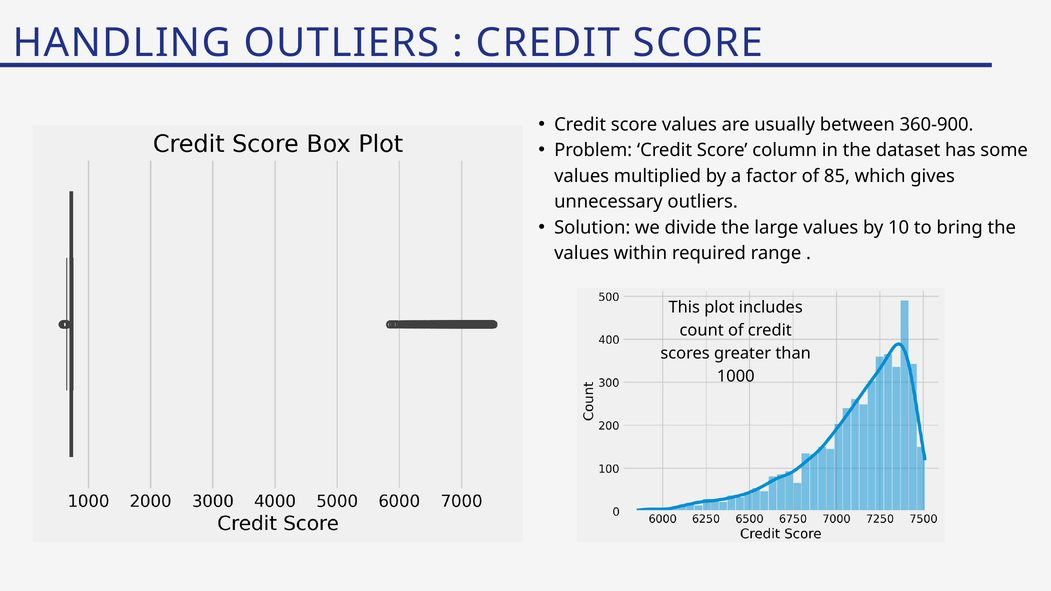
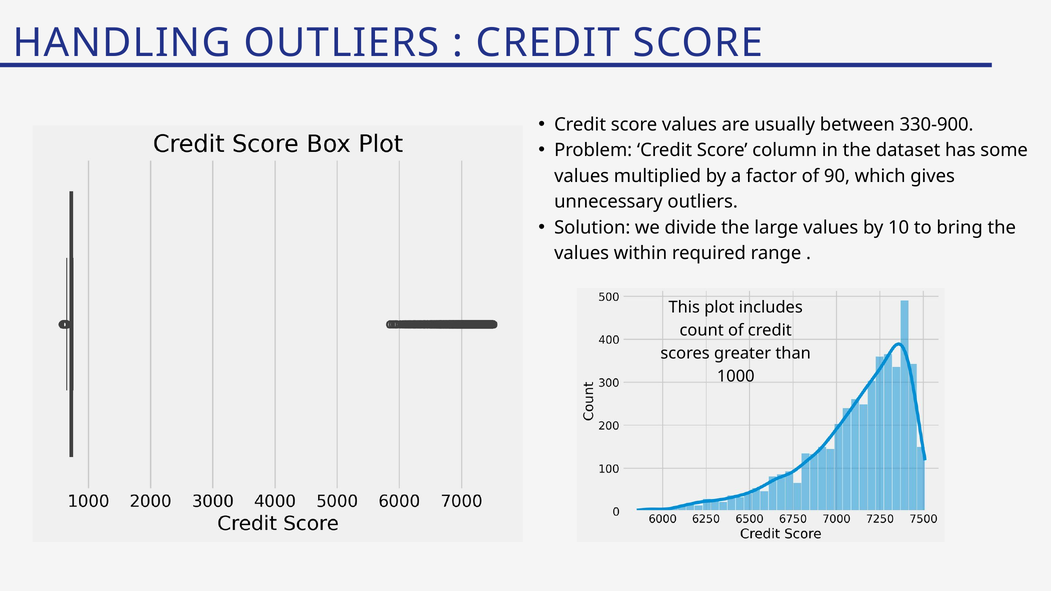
360-900: 360-900 -> 330-900 (937, 124)
85: 85 -> 90 (837, 176)
